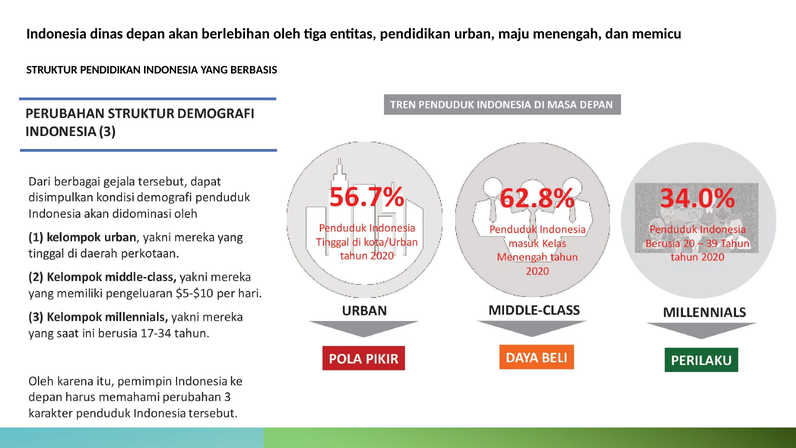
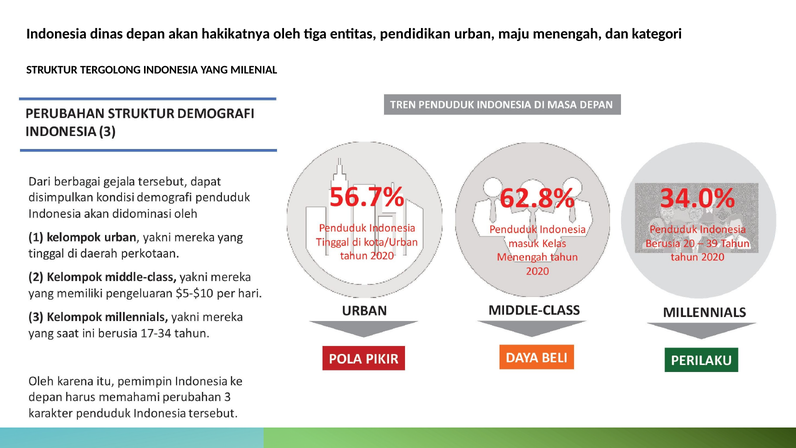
berlebihan: berlebihan -> hakikatnya (236, 34)
memicu: memicu -> kategori (657, 34)
STRUKTUR PENDIDIKAN: PENDIDIKAN -> TERGOLONG (110, 70)
BERBASIS: BERBASIS -> MILENIAL (254, 70)
